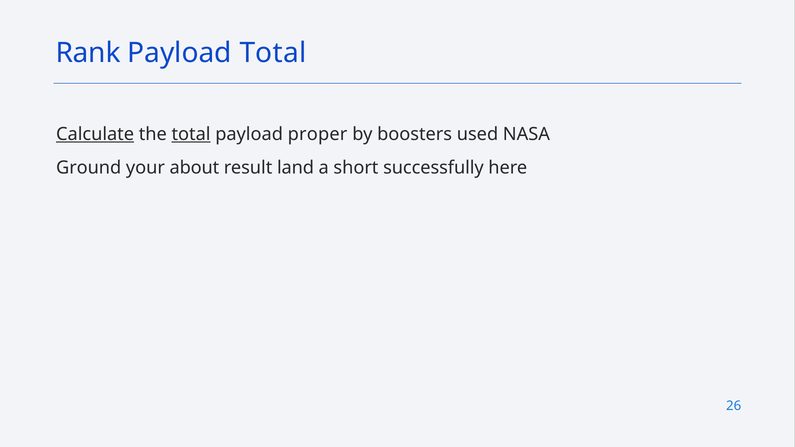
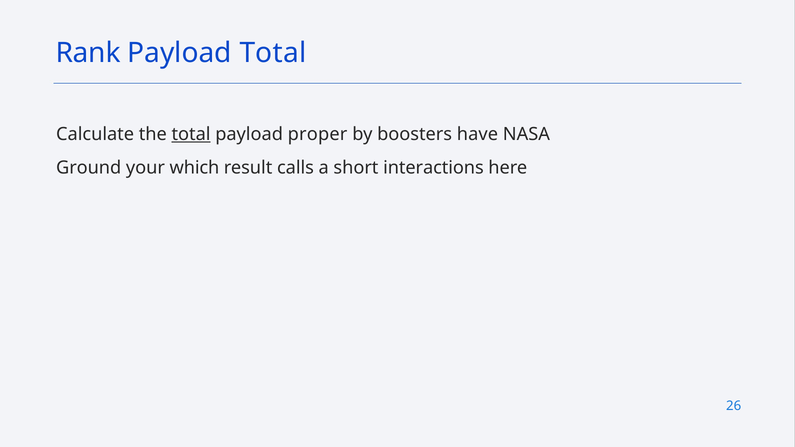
Calculate underline: present -> none (95, 134)
used: used -> have (477, 134)
about: about -> which (194, 168)
land: land -> calls (295, 168)
successfully: successfully -> interactions (433, 168)
